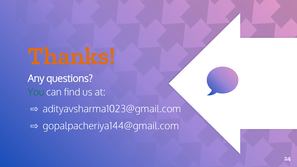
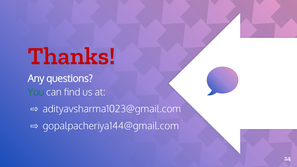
Thanks colour: orange -> red (72, 56)
